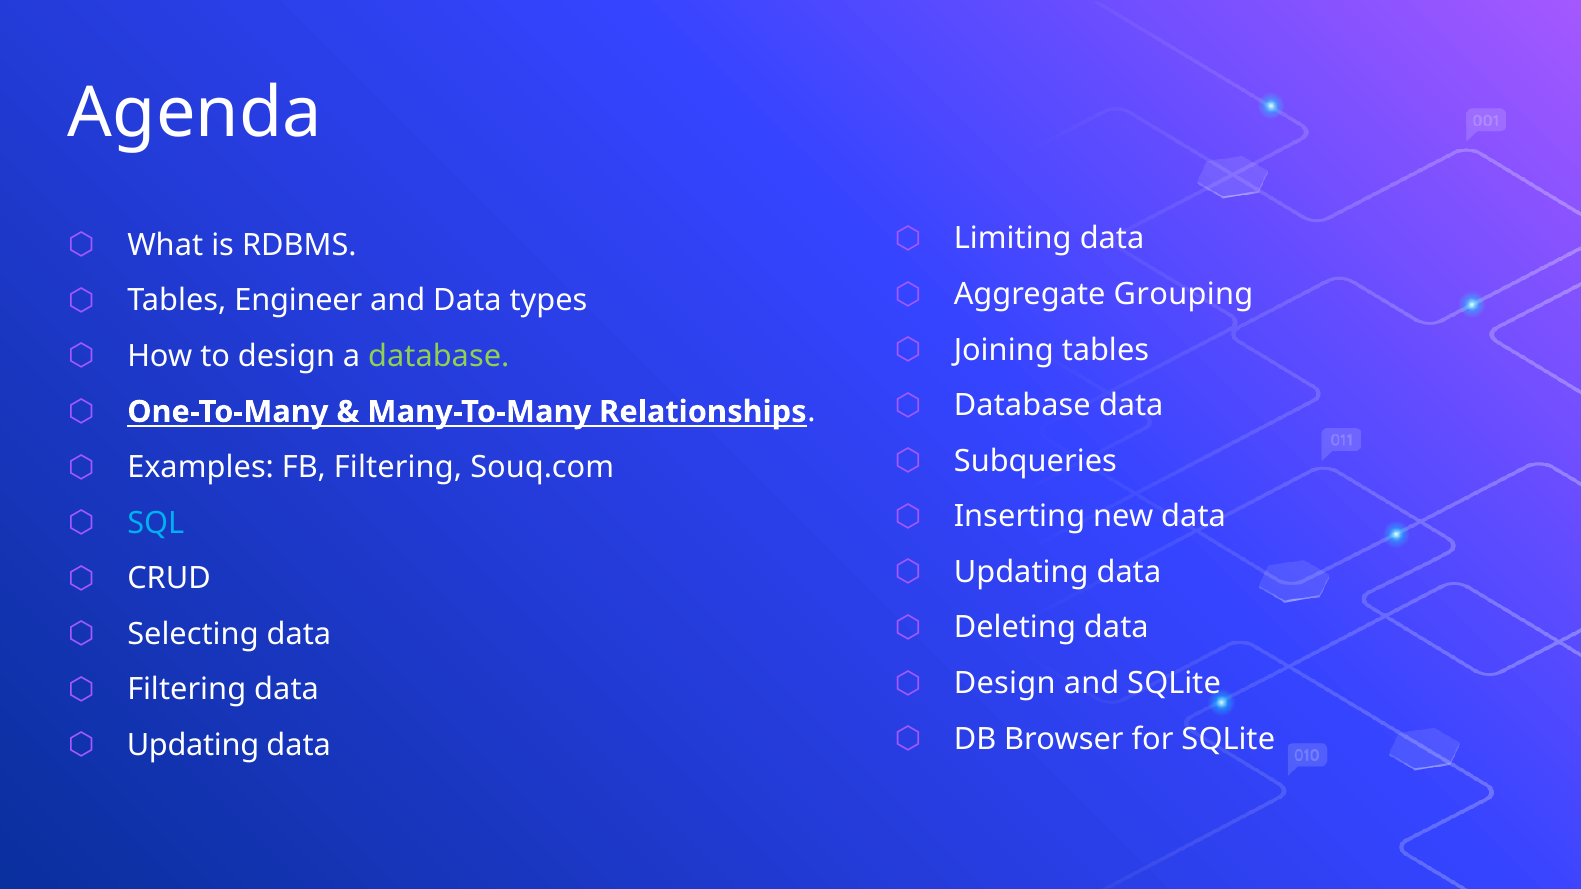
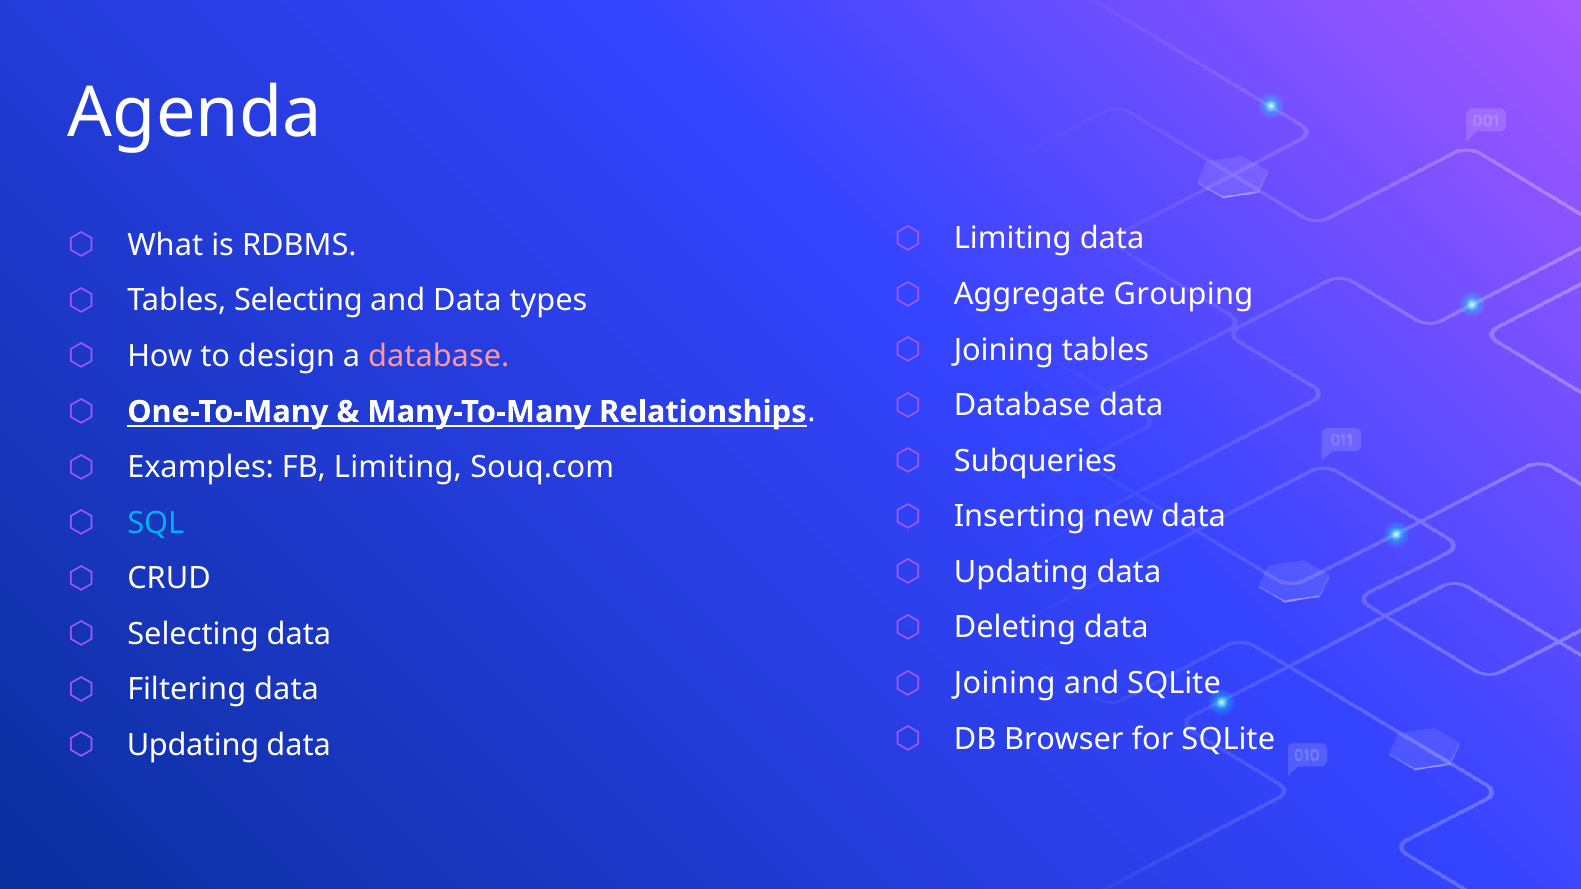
Tables Engineer: Engineer -> Selecting (298, 301)
database colour: light green -> pink (439, 356)
FB Filtering: Filtering -> Limiting (398, 468)
Design: Design -> Joining (1005, 684)
